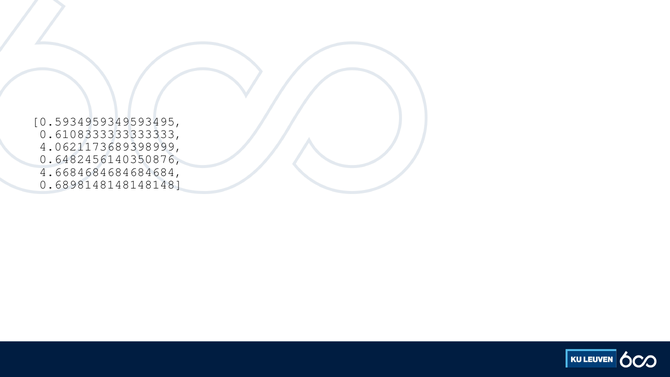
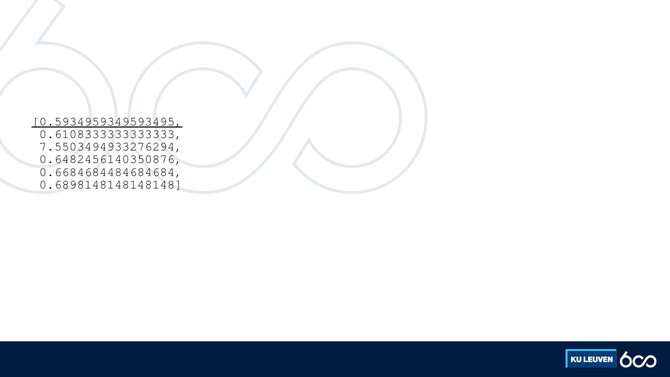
0.5934959349593495 underline: none -> present (107, 122)
4.0621173689398999: 4.0621173689398999 -> 7.5503494933276294 (111, 147)
4.6684684684684684: 4.6684684684684684 -> 0.6684684484684684 (111, 172)
